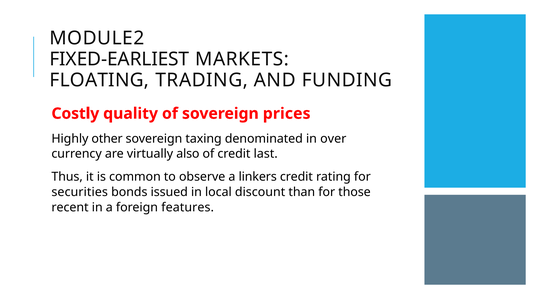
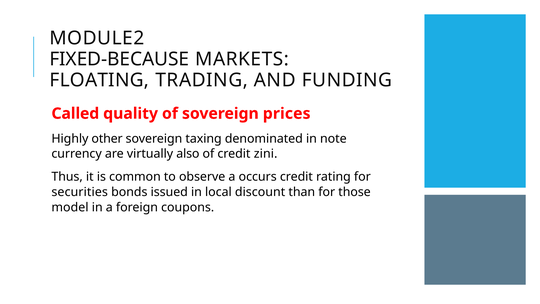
FIXED-EARLIEST: FIXED-EARLIEST -> FIXED-BECAUSE (119, 59)
Costly: Costly -> Called (75, 113)
over: over -> note (333, 138)
last: last -> zini (266, 154)
linkers: linkers -> occurs (258, 177)
recent: recent -> model (70, 207)
features: features -> coupons (188, 207)
